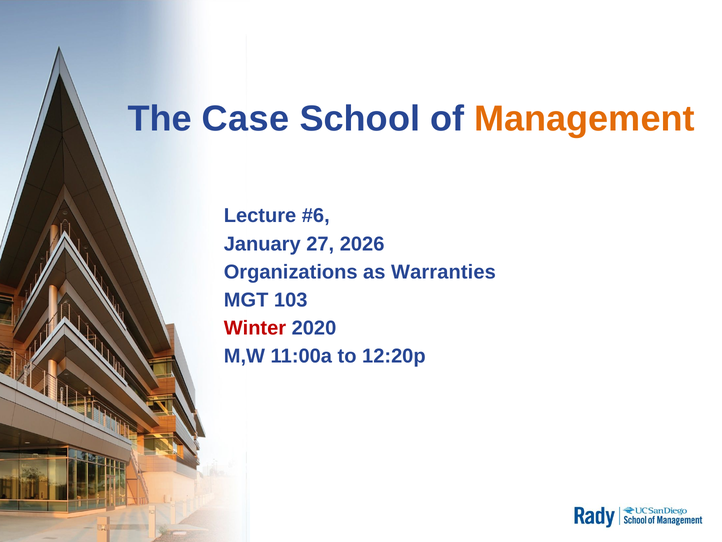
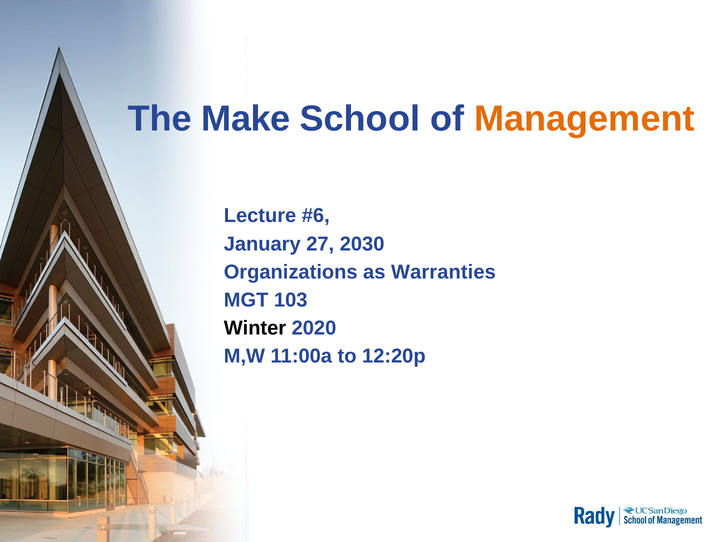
Case: Case -> Make (246, 119)
2026: 2026 -> 2030 (362, 244)
Winter colour: red -> black (255, 328)
